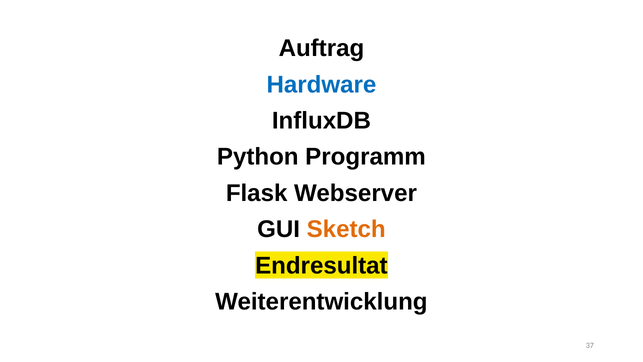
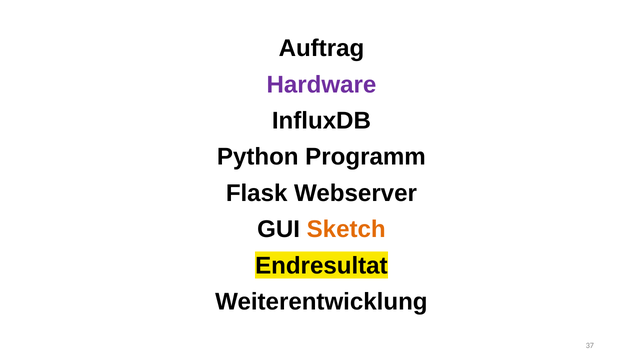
Hardware colour: blue -> purple (321, 84)
